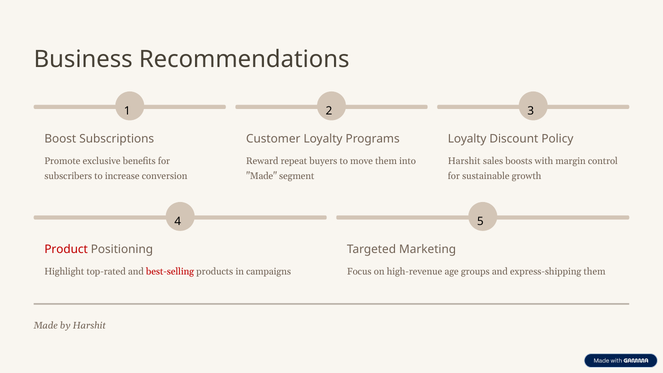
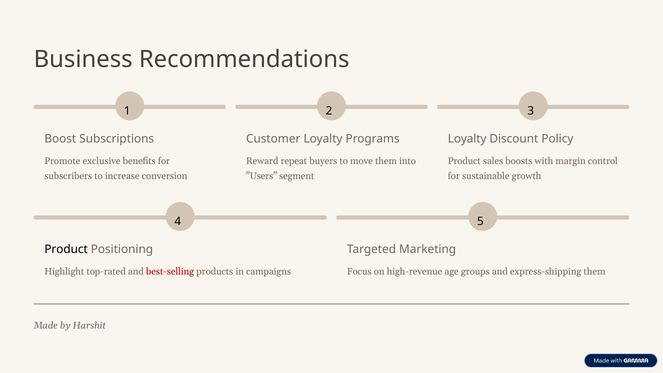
Harshit: Harshit -> Product (464, 161)
Made: Made -> Users (262, 176)
Product colour: red -> black (66, 249)
